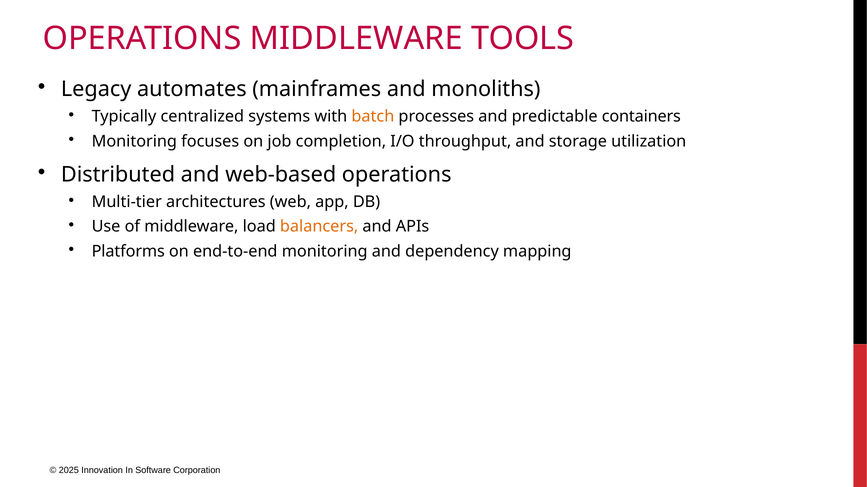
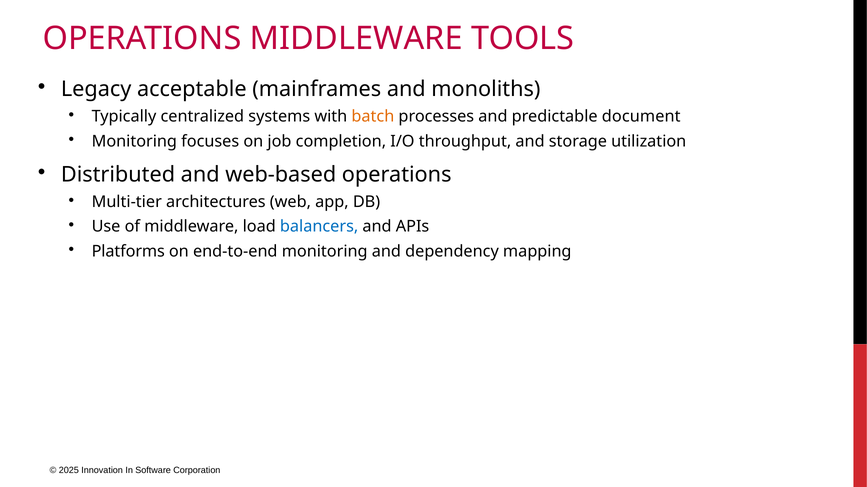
automates: automates -> acceptable (192, 89)
containers: containers -> document (641, 117)
balancers colour: orange -> blue (319, 227)
